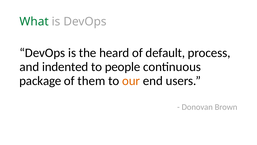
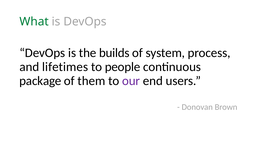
heard: heard -> builds (114, 53)
default: default -> system (165, 53)
indented: indented -> lifetimes (65, 67)
our colour: orange -> purple (131, 81)
